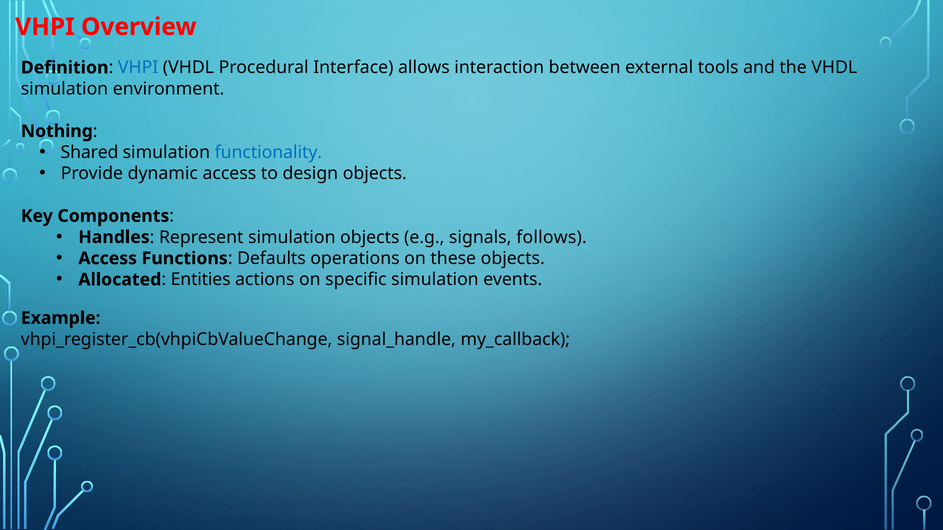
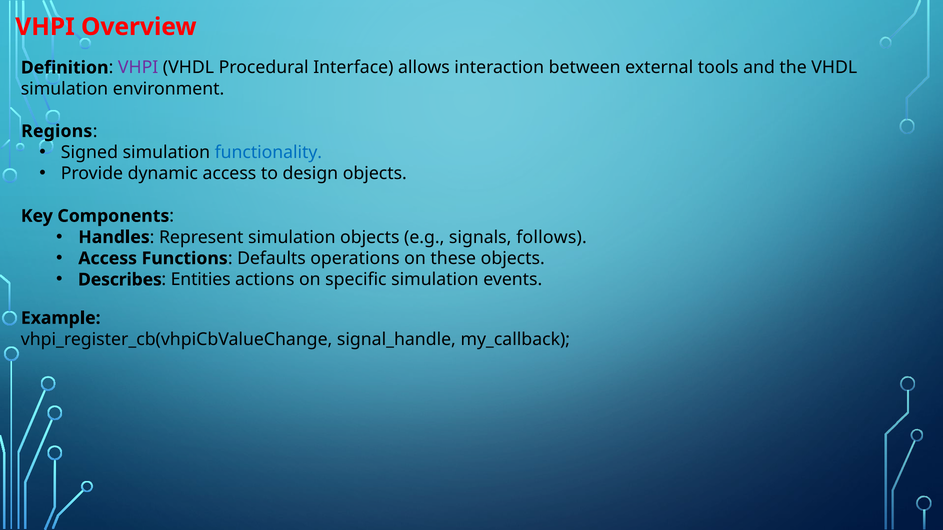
VHPI colour: blue -> purple (138, 68)
Nothing: Nothing -> Regions (57, 131)
Shared: Shared -> Signed (89, 153)
Allocated: Allocated -> Describes (120, 280)
